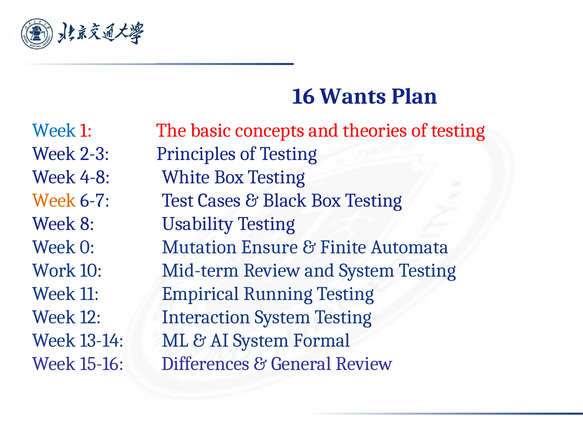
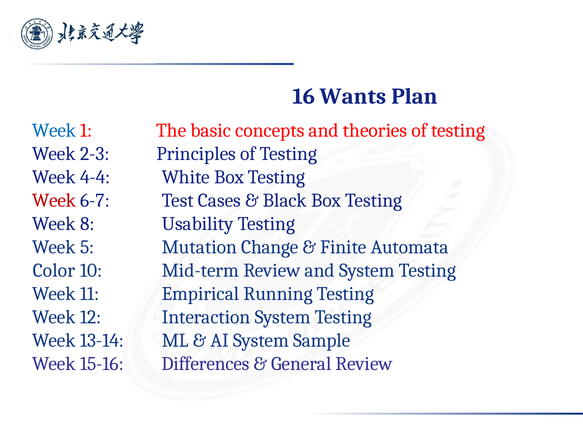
4-8: 4-8 -> 4-4 (95, 177)
Week colour: orange -> red (54, 201)
0: 0 -> 5 (87, 247)
Ensure: Ensure -> Change (270, 247)
Work: Work -> Color (54, 271)
Formal: Formal -> Sample (322, 341)
